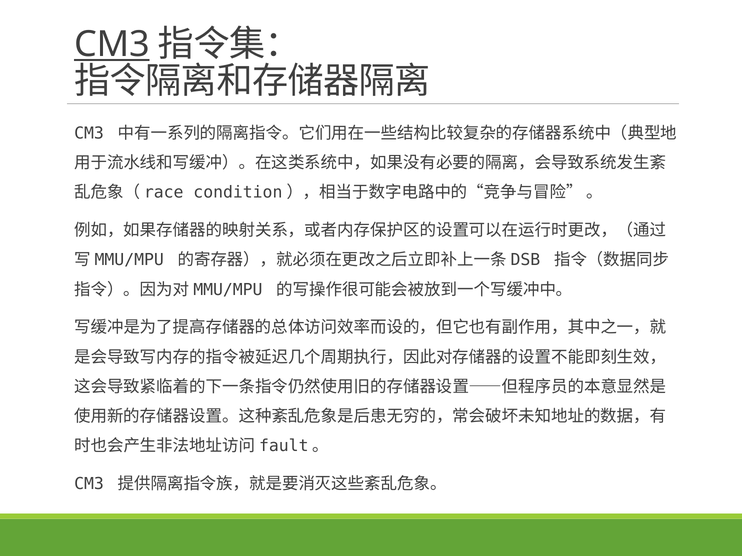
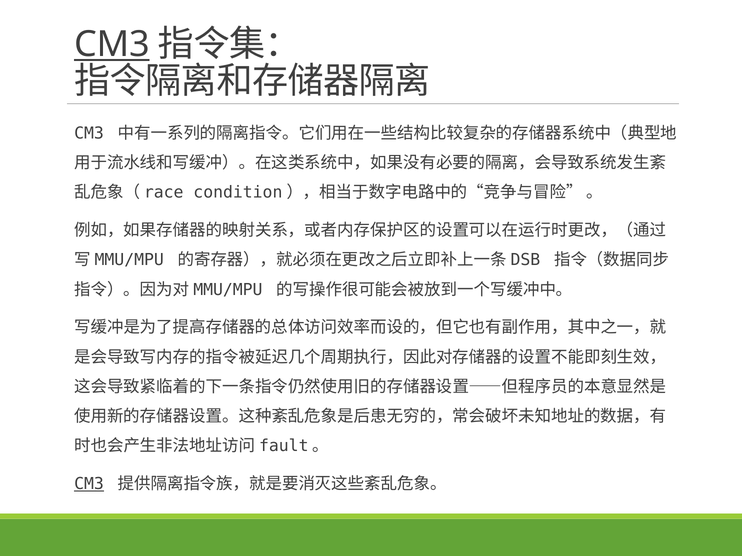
CM3 underline: none -> present (89, 484)
